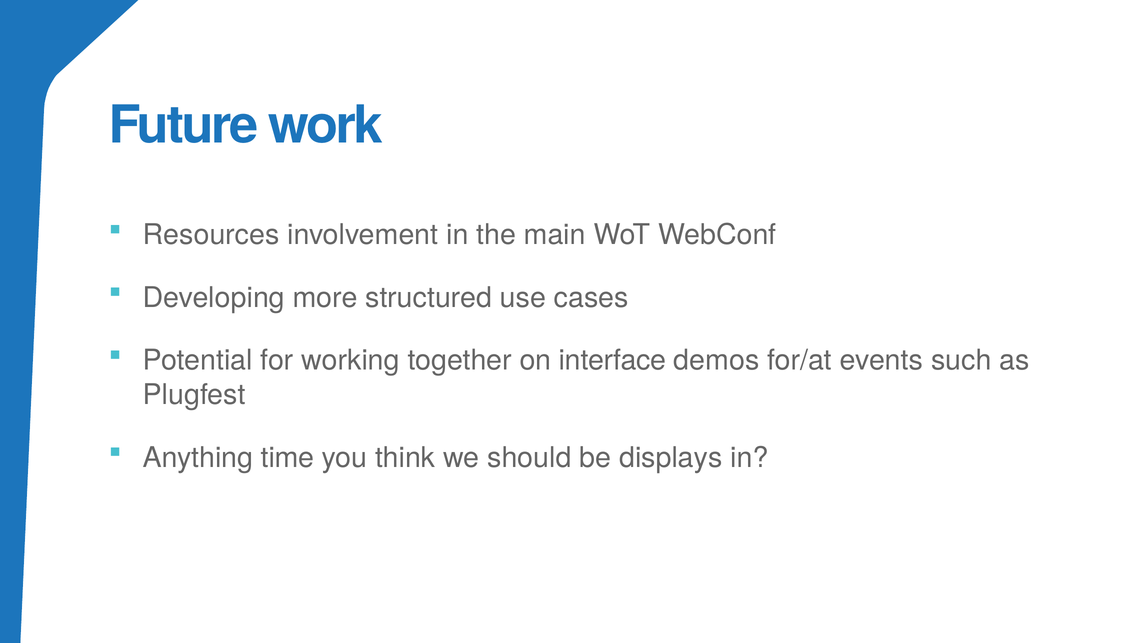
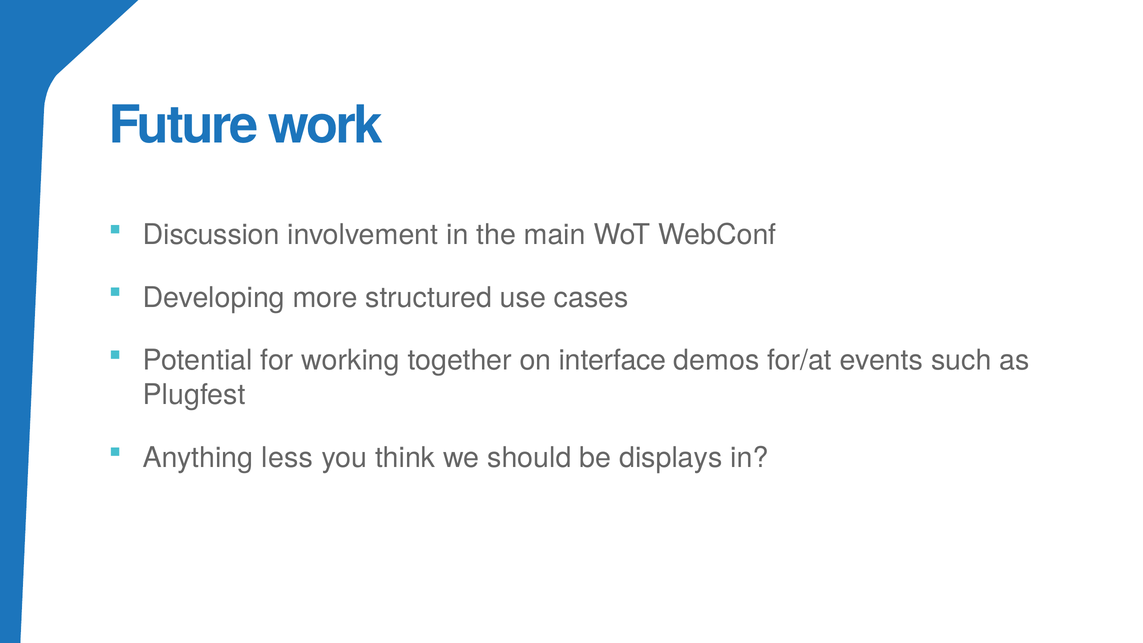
Resources: Resources -> Discussion (211, 235)
time: time -> less (287, 458)
